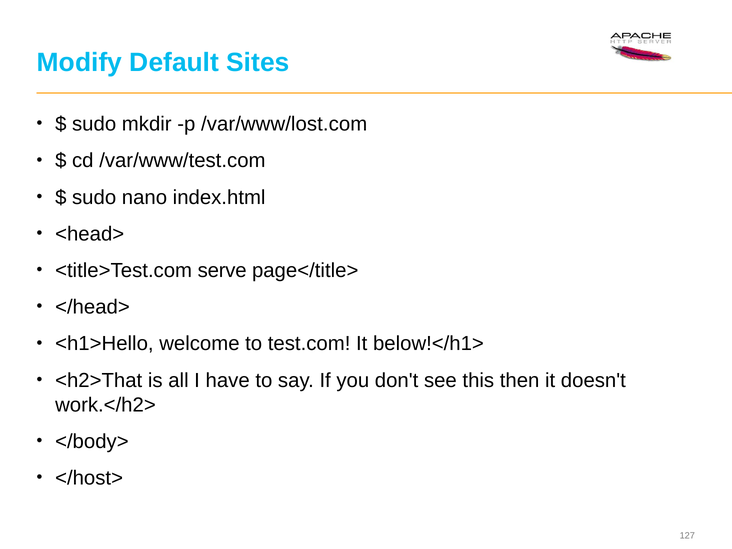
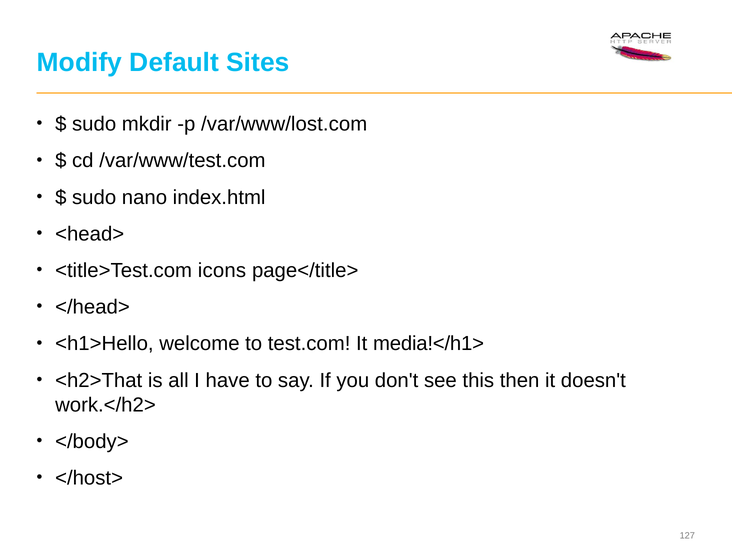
serve: serve -> icons (222, 271)
below!</h1>: below!</h1> -> media!</h1> (429, 344)
